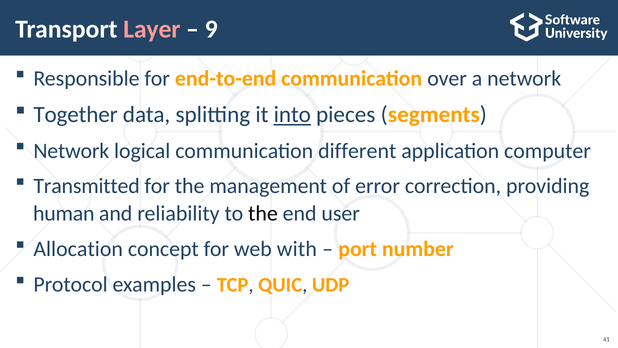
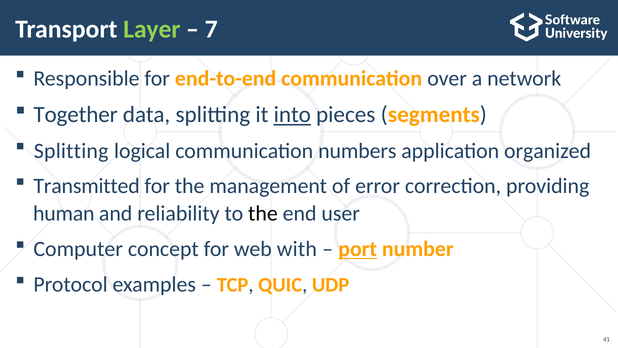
Layer colour: pink -> light green (152, 29)
9: 9 -> 7 (211, 29)
Network: Network -> Splitting (71, 151)
different: different -> numbers (357, 151)
computer: computer -> organized (548, 151)
Allocation: Allocation -> Computer (78, 249)
port underline: none -> present (358, 249)
